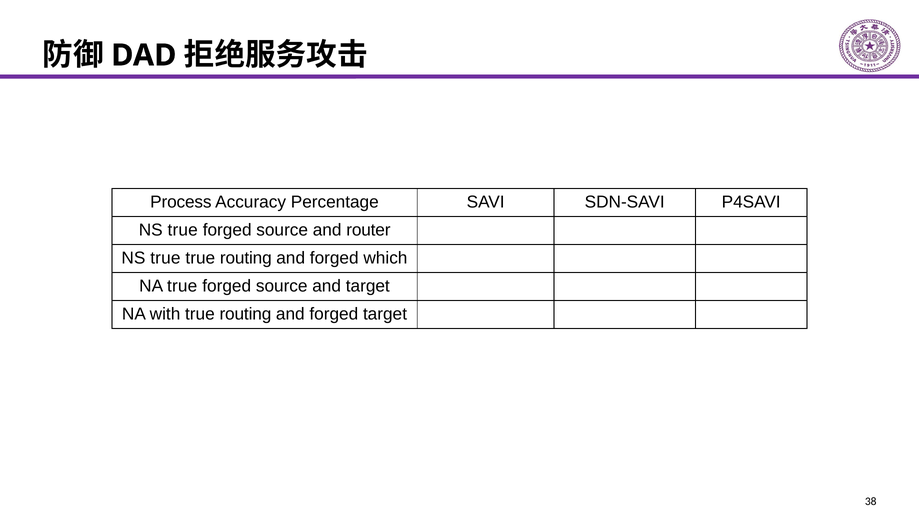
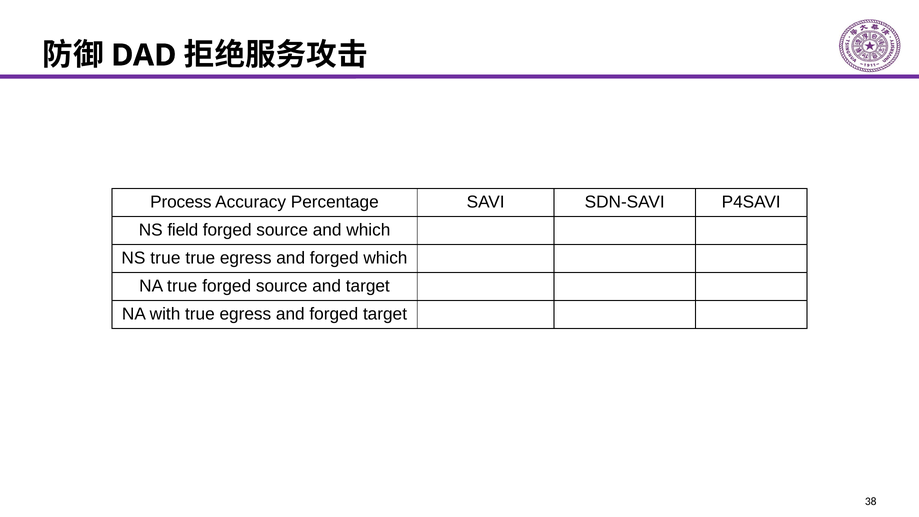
true: true -> field (183, 230)
and router: router -> which (368, 230)
routing: routing -> egress (246, 258)
with true routing: routing -> egress (245, 314)
